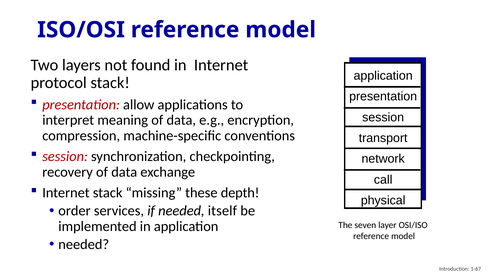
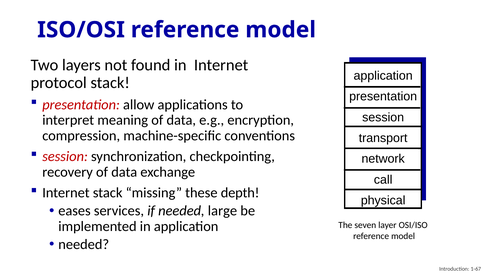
order: order -> eases (74, 211)
itself: itself -> large (222, 211)
